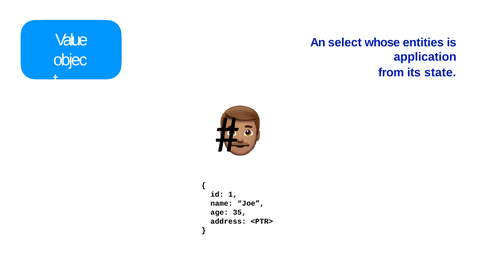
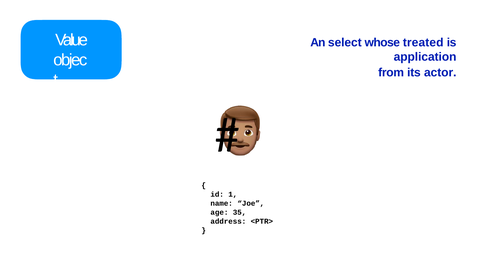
entities: entities -> treated (423, 42)
state: state -> actor (440, 73)
